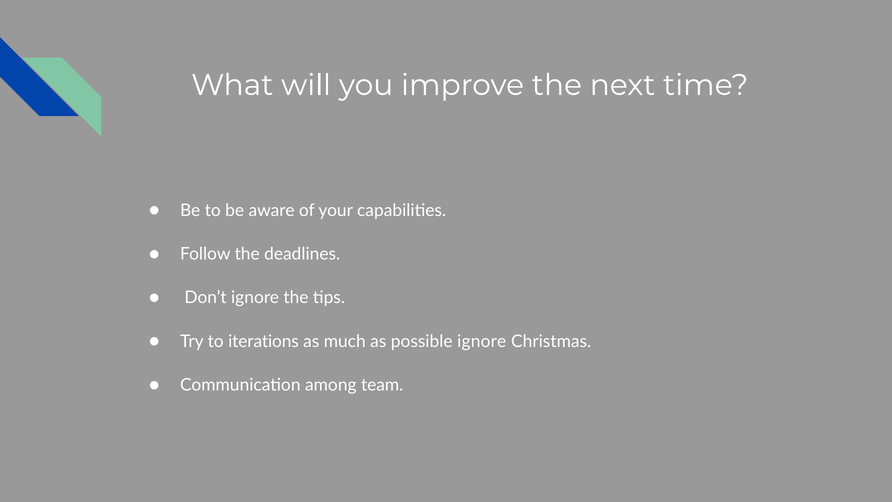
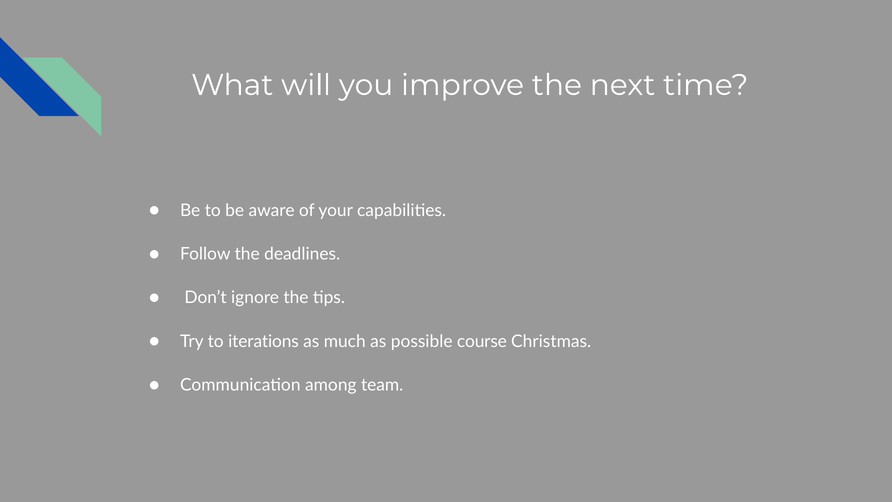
possible ignore: ignore -> course (482, 341)
